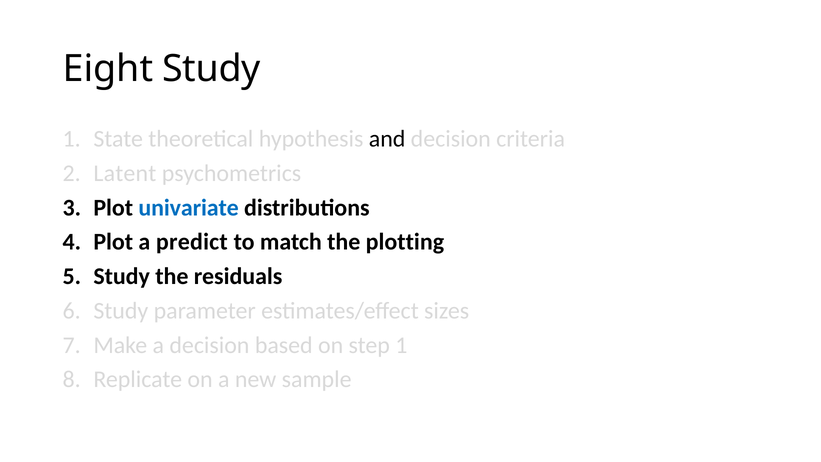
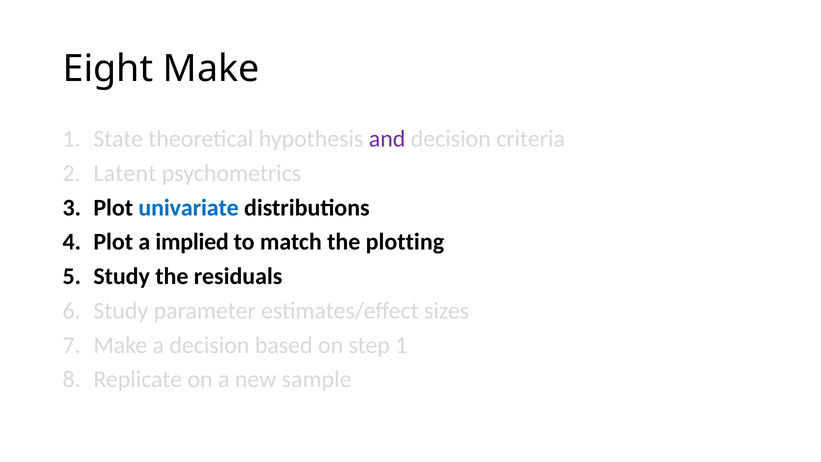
Eight Study: Study -> Make (211, 69)
and colour: black -> purple (387, 139)
predict: predict -> implied (192, 242)
